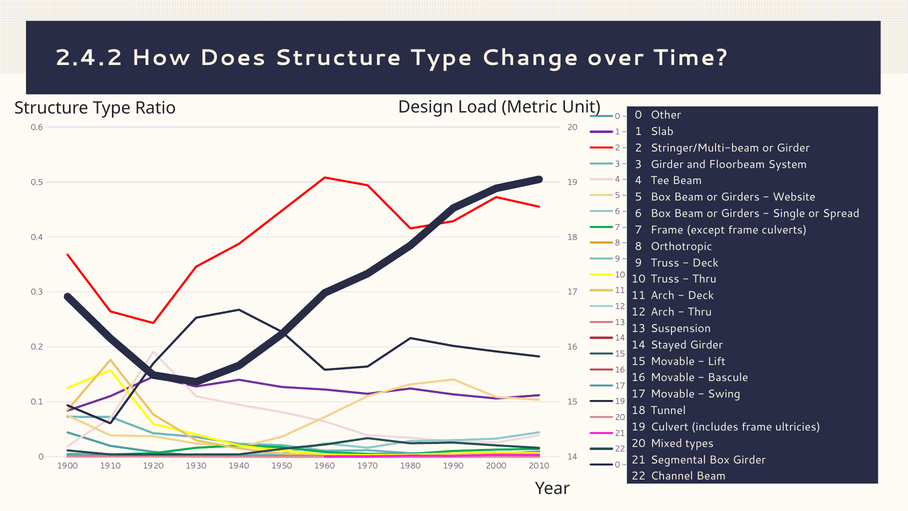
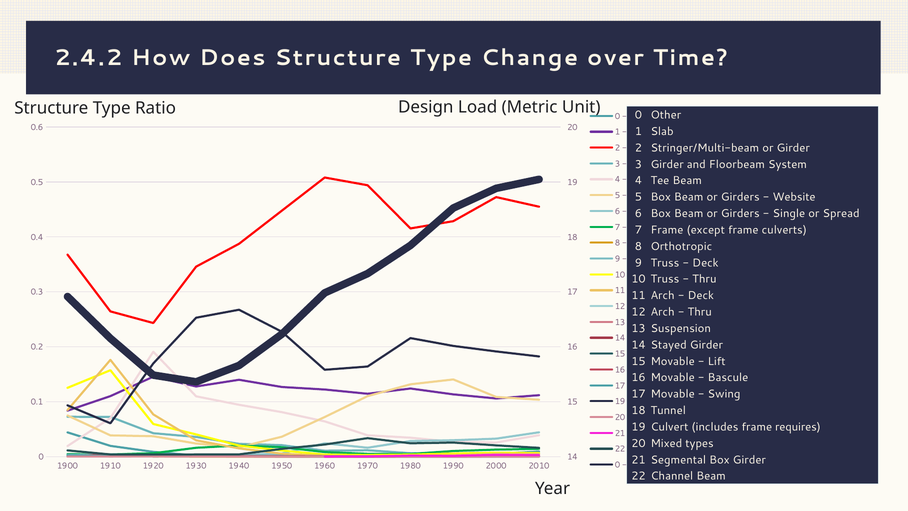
ultricies: ultricies -> requires (798, 427)
